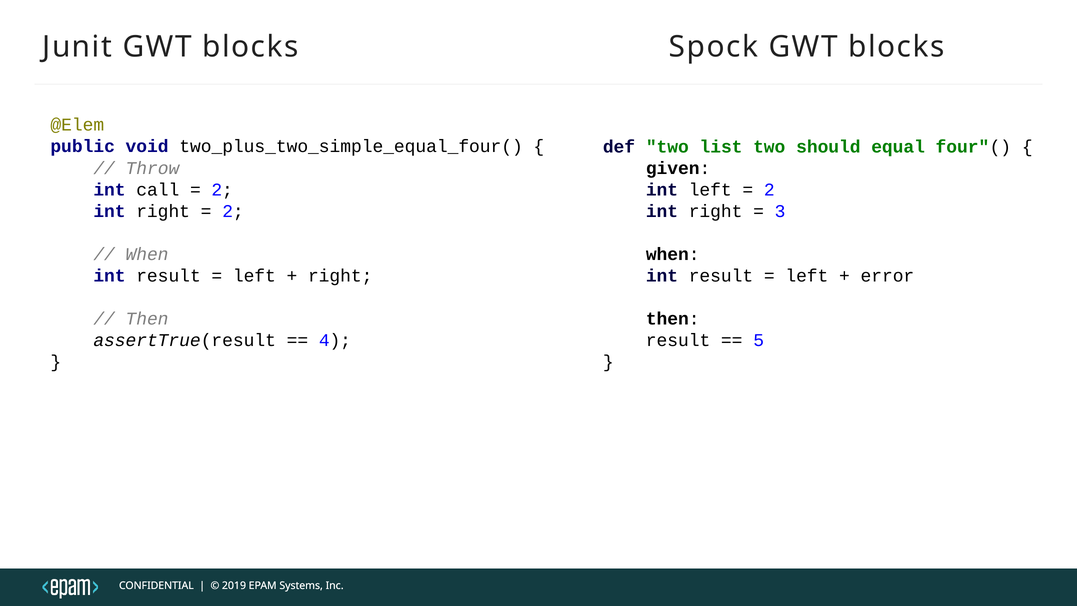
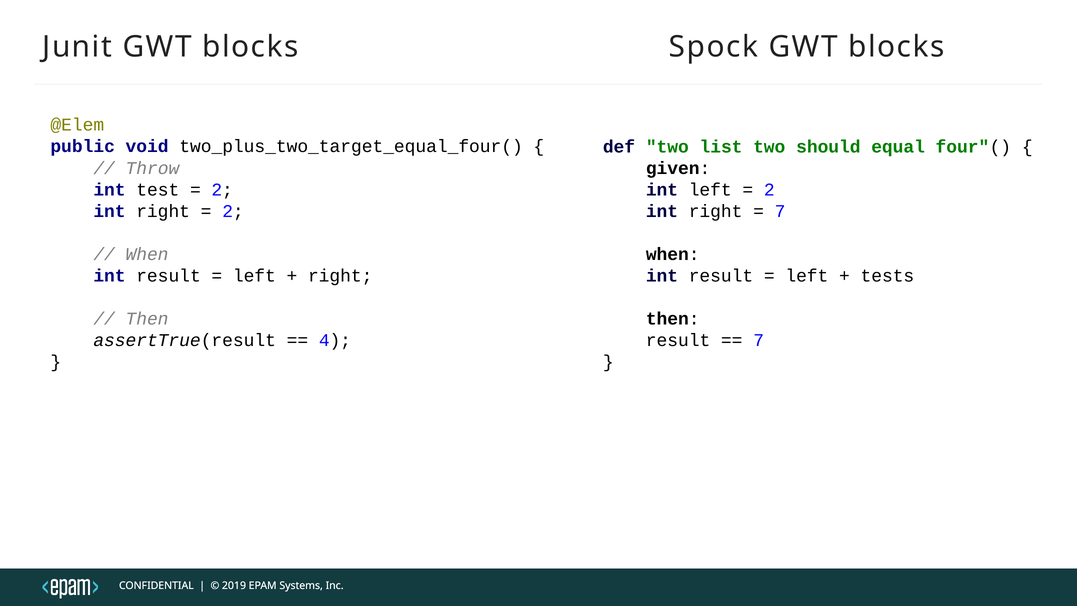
two_plus_two_simple_equal_four(: two_plus_two_simple_equal_four( -> two_plus_two_target_equal_four( (351, 147)
call: call -> test (158, 190)
3: 3 -> 7 (780, 211)
error: error -> tests (887, 276)
5: 5 -> 7 (759, 340)
